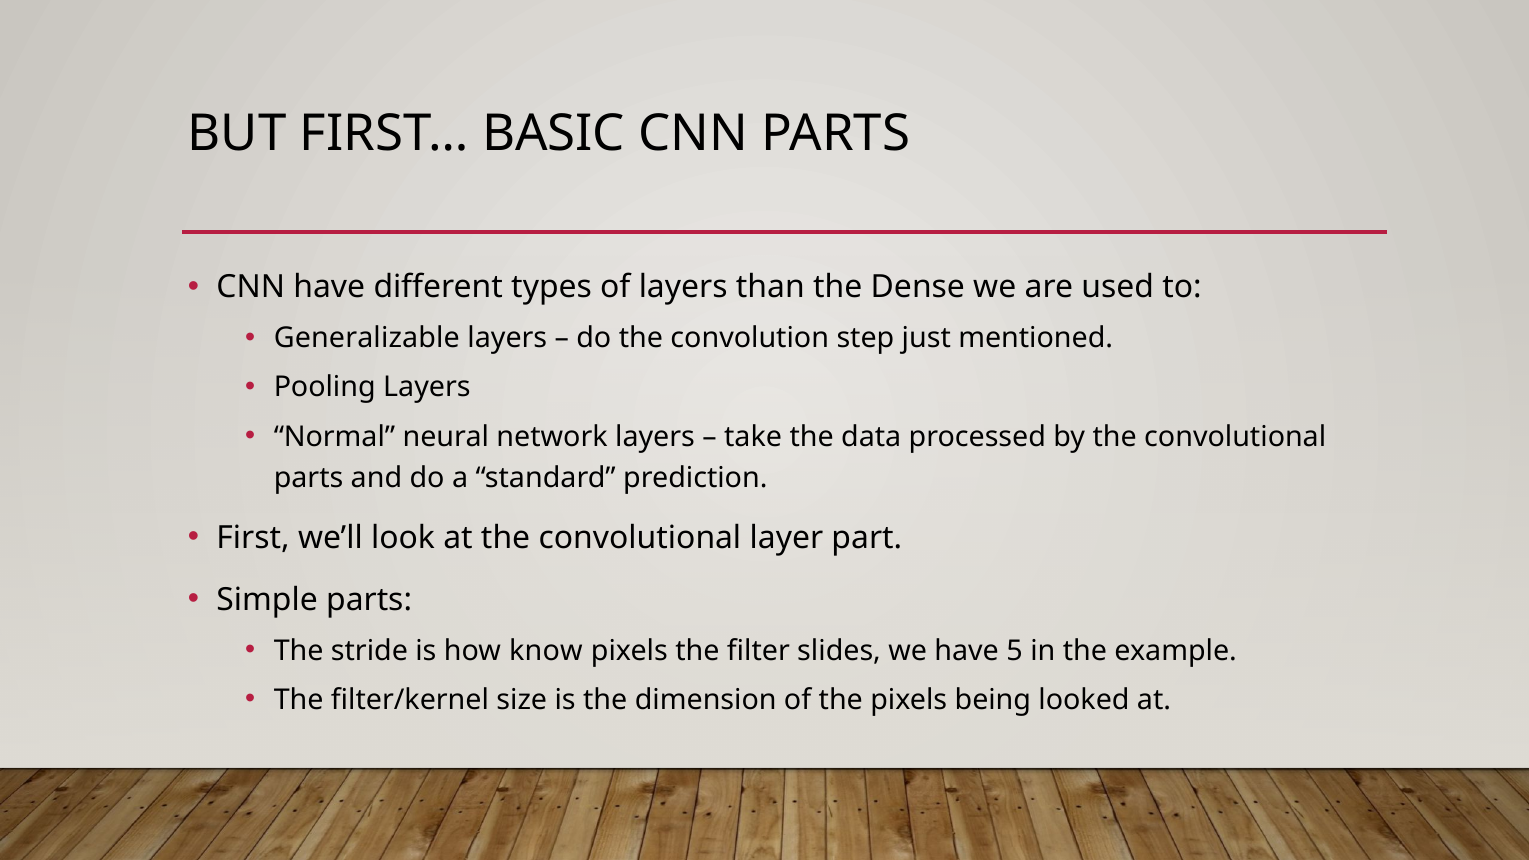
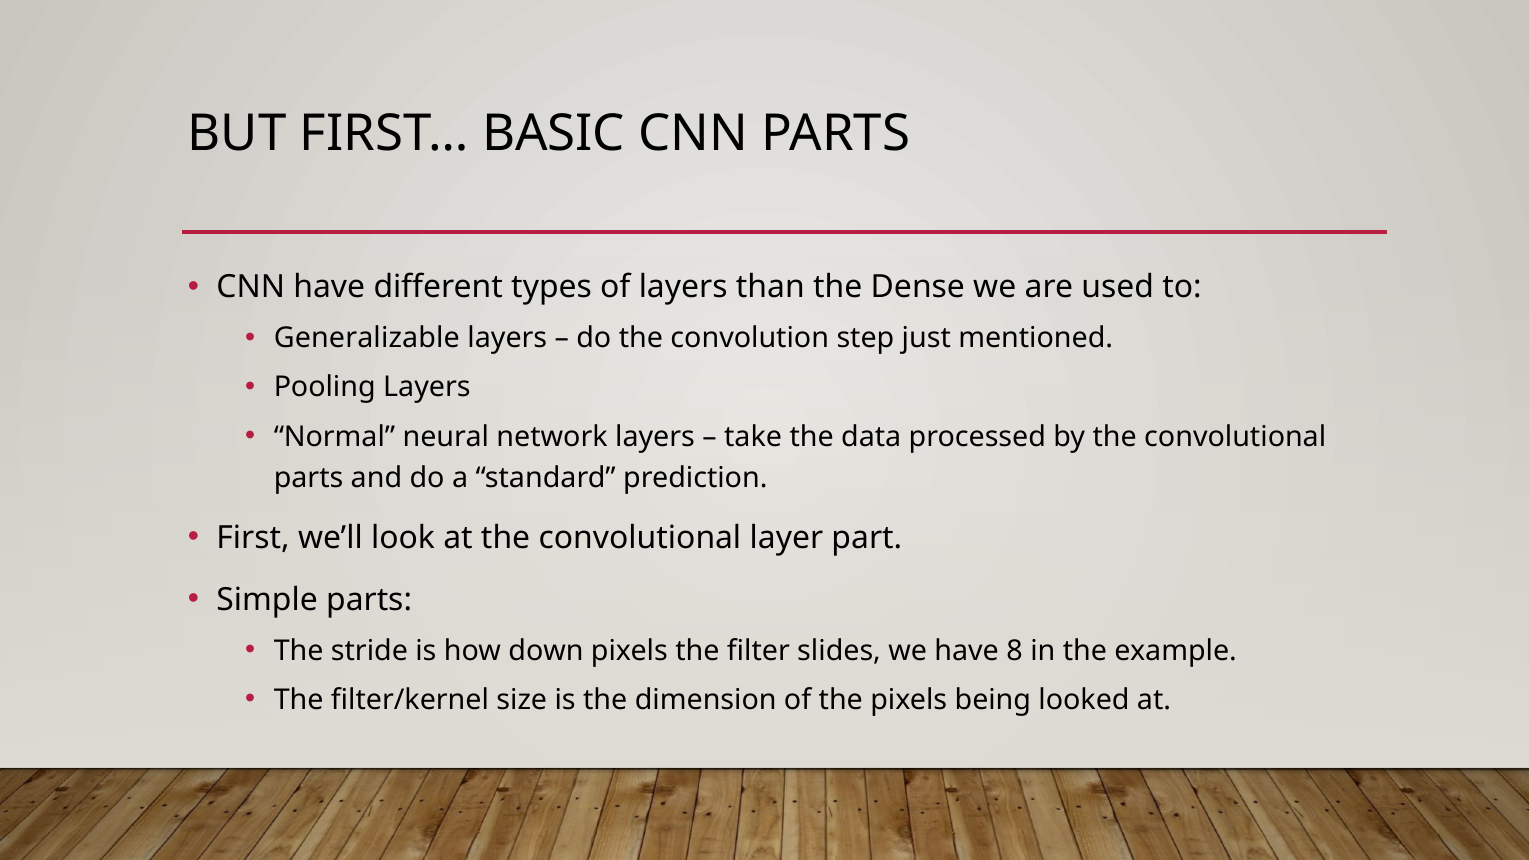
know: know -> down (546, 651)
5: 5 -> 8 (1015, 651)
